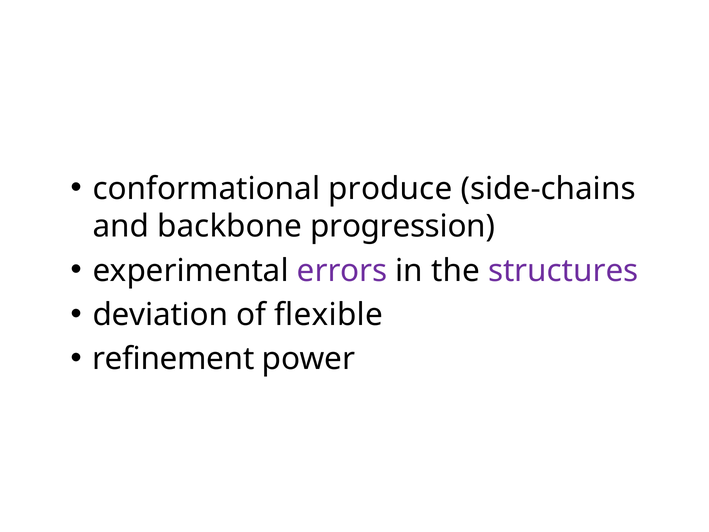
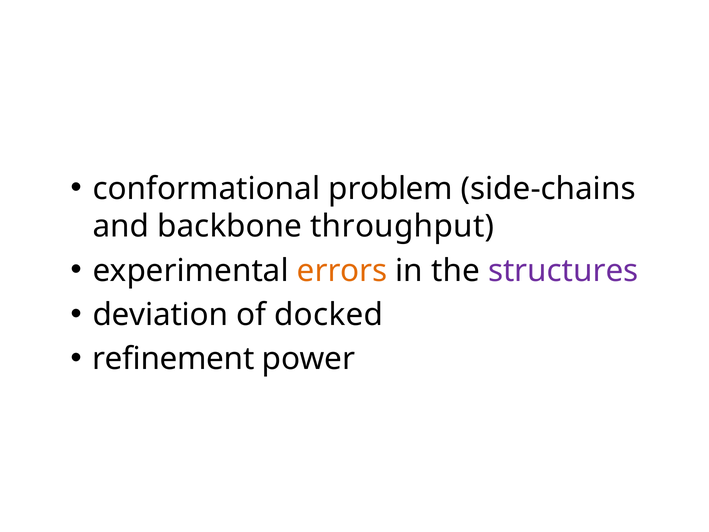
produce: produce -> problem (391, 189)
progression: progression -> throughput (402, 226)
errors colour: purple -> orange (342, 271)
flexible: flexible -> docked (329, 315)
